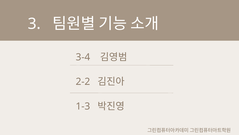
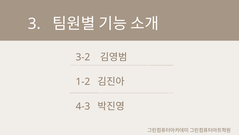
3-4: 3-4 -> 3-2 (83, 57)
2-2: 2-2 -> 1-2 (83, 81)
1-3: 1-3 -> 4-3 (83, 106)
